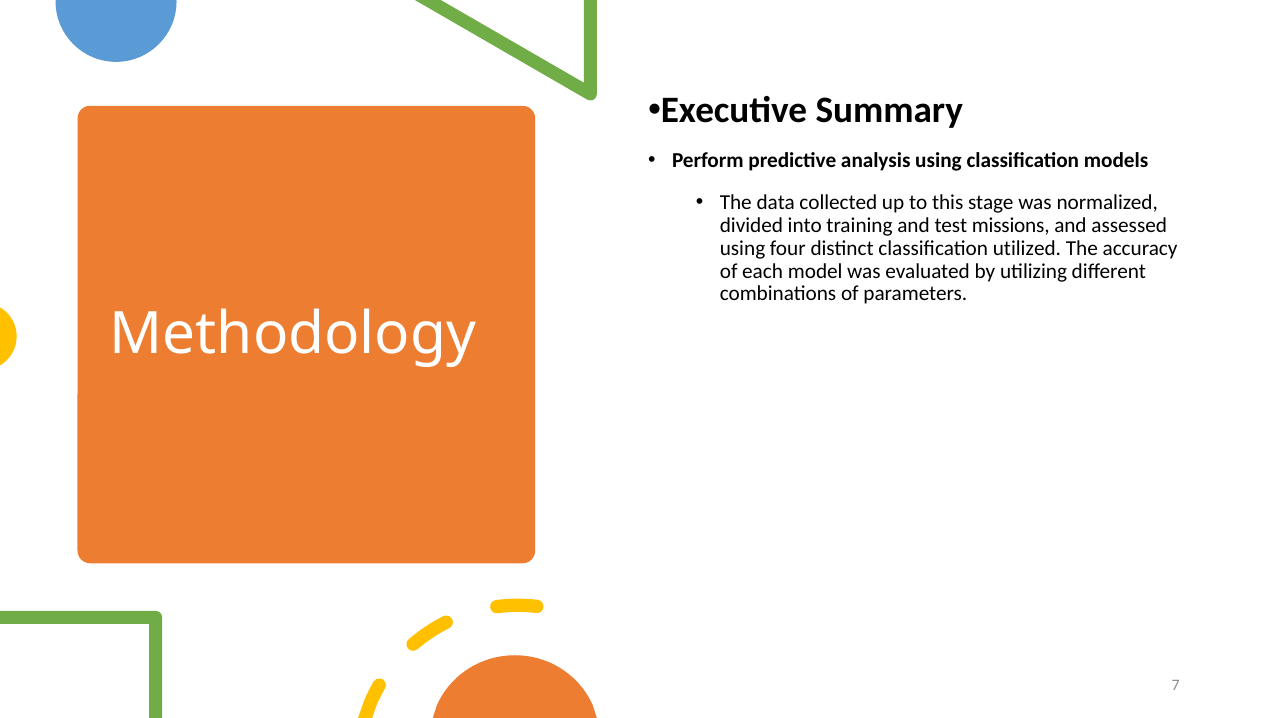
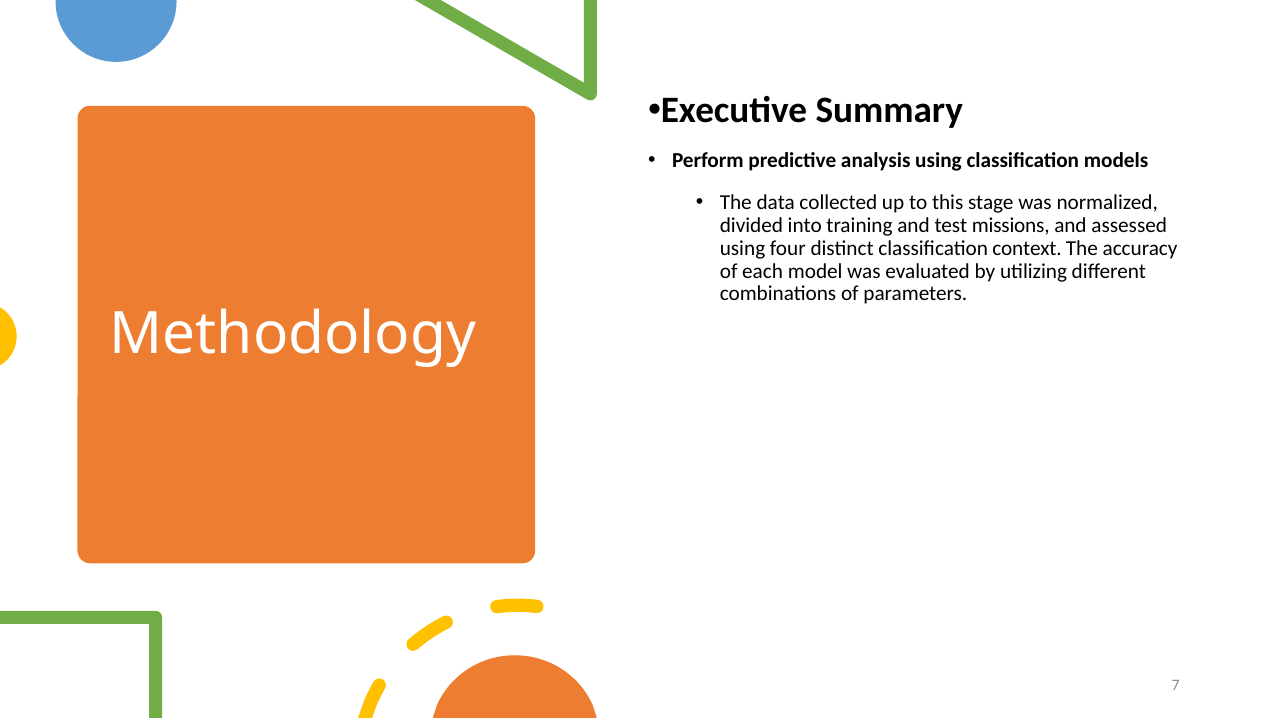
utilized: utilized -> context (1027, 248)
